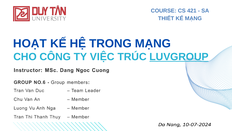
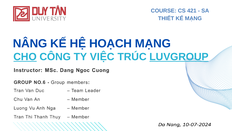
HOẠT: HOẠT -> NÂNG (30, 43)
TRONG: TRONG -> HOẠCH (111, 43)
CHO underline: none -> present (25, 57)
